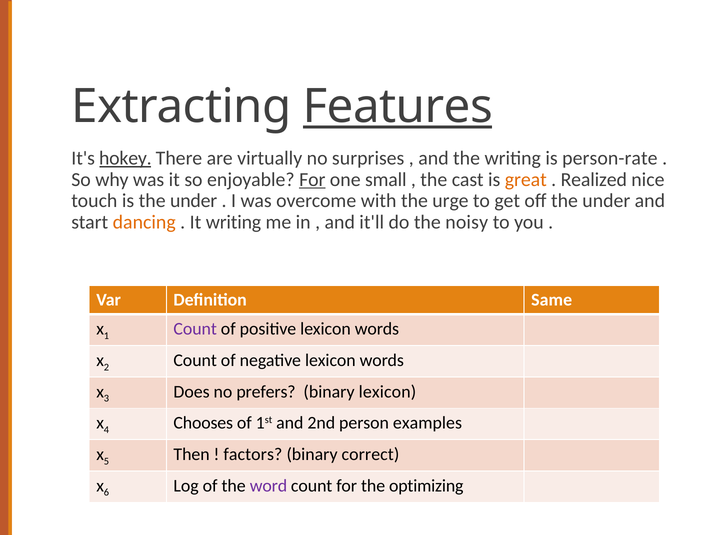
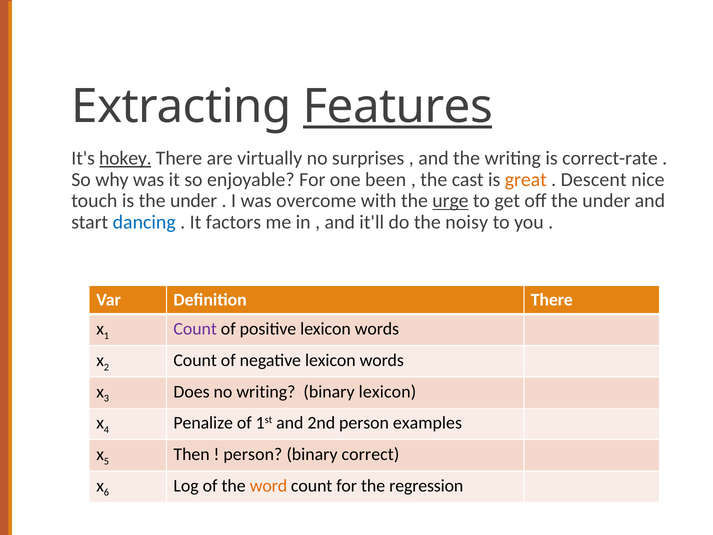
person-rate: person-rate -> correct-rate (610, 158)
For underline: present -> none (312, 179)
small: small -> been (386, 179)
Realized: Realized -> Descent (594, 179)
urge underline: none -> present (450, 201)
dancing colour: orange -> blue (144, 222)
It writing: writing -> factors (233, 222)
Definition Same: Same -> There (552, 300)
no prefers: prefers -> writing (266, 391)
Chooses: Chooses -> Penalize (203, 423)
factors: factors -> person (253, 454)
word colour: purple -> orange (268, 485)
optimizing: optimizing -> regression (426, 485)
